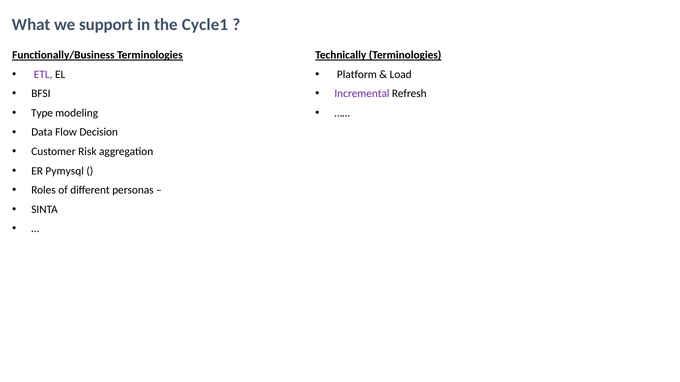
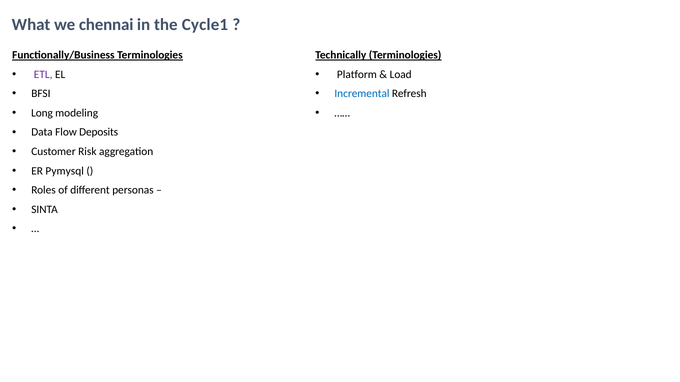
support: support -> chennai (106, 24)
Incremental colour: purple -> blue (362, 94)
Type: Type -> Long (42, 113)
Decision: Decision -> Deposits (99, 132)
